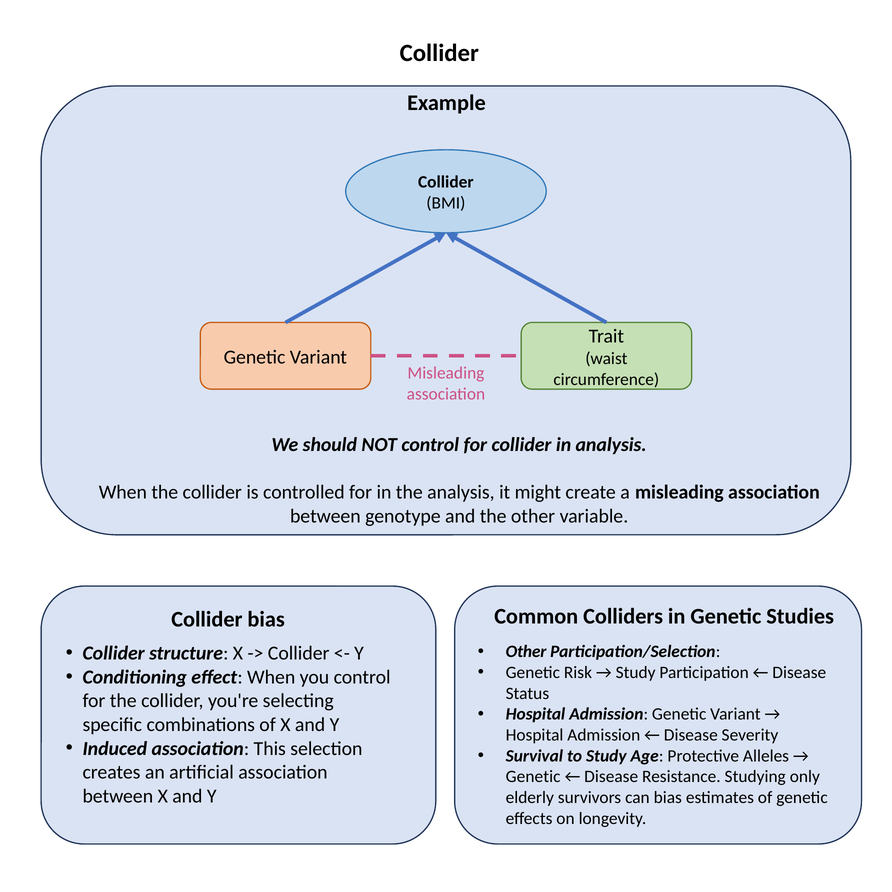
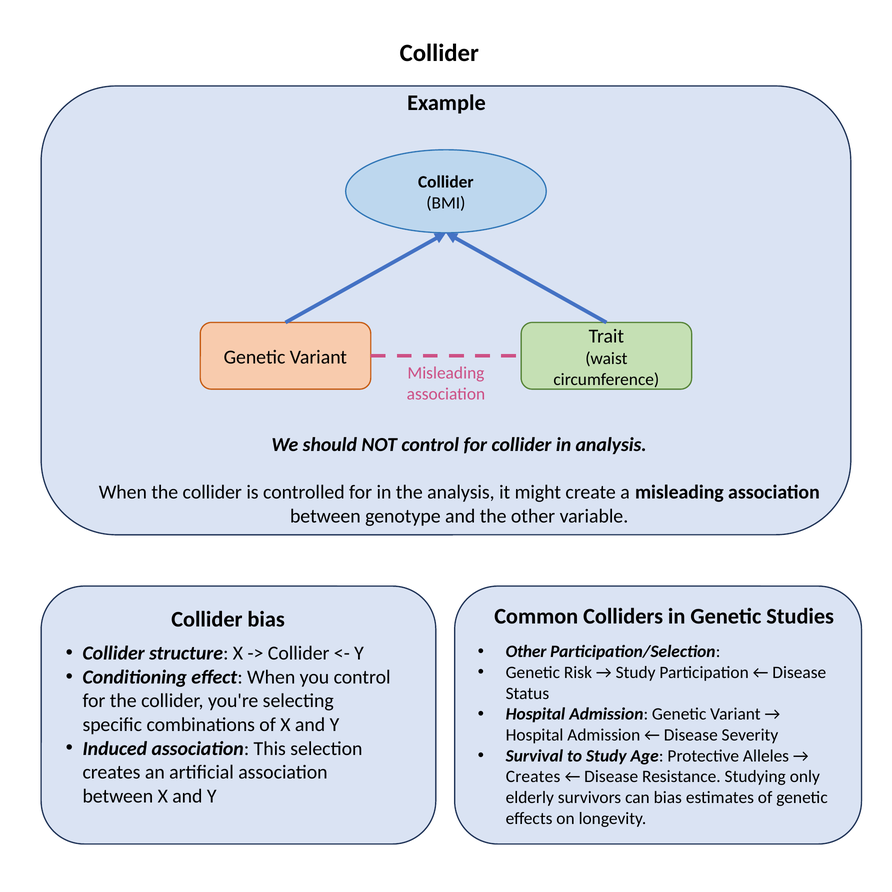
Genetic: Genetic -> Creates (533, 777)
